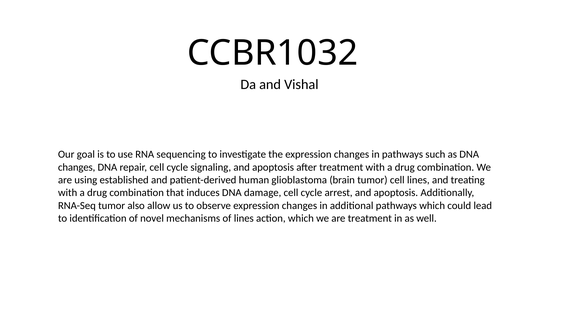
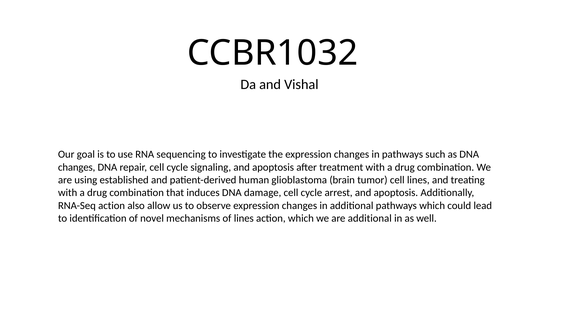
RNA-Seq tumor: tumor -> action (112, 206)
are treatment: treatment -> additional (370, 218)
